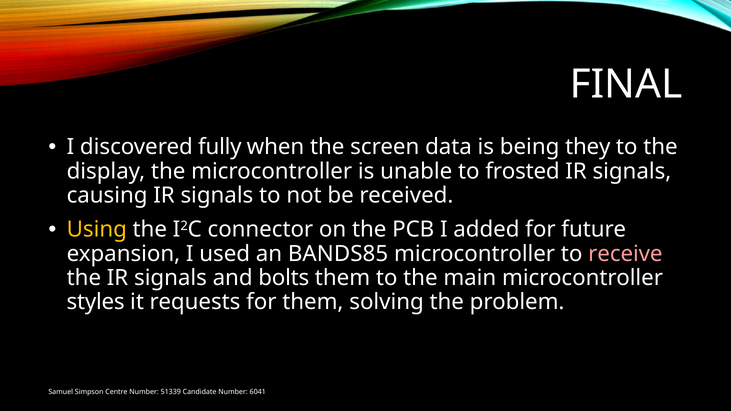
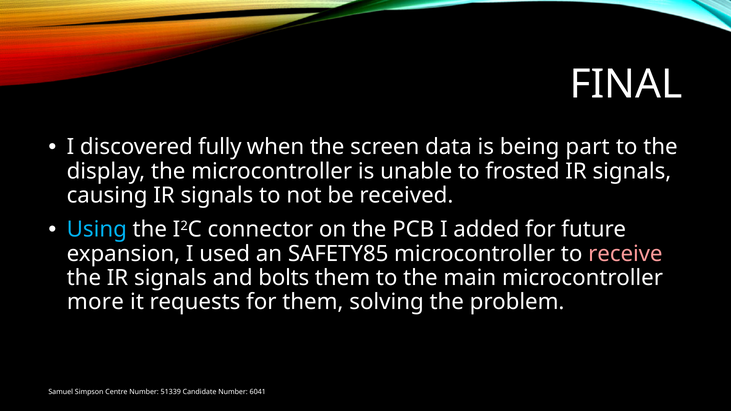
they: they -> part (588, 147)
Using colour: yellow -> light blue (97, 230)
BANDS85: BANDS85 -> SAFETY85 (338, 254)
styles: styles -> more (95, 302)
